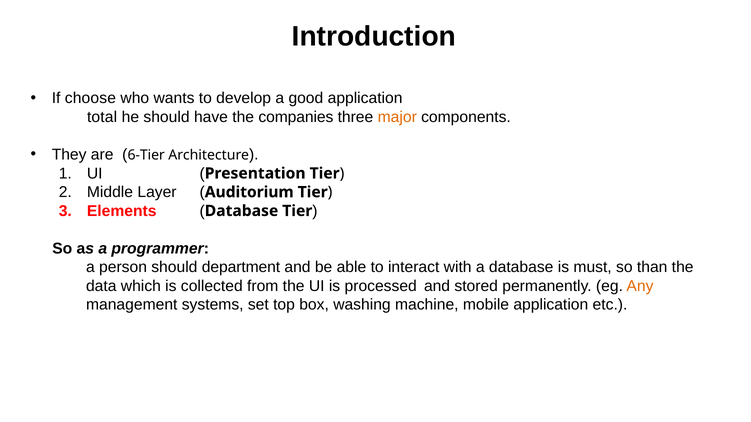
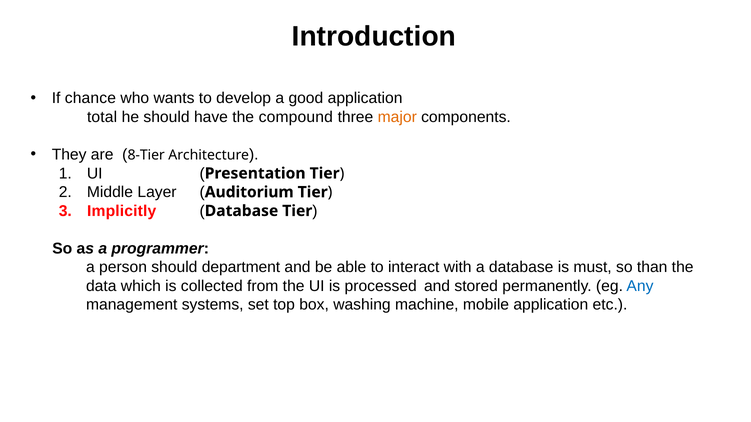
choose: choose -> chance (90, 98)
companies: companies -> compound (296, 117)
6-Tier: 6-Tier -> 8-Tier (146, 155)
Elements: Elements -> Implicitly (122, 211)
Any colour: orange -> blue (640, 286)
